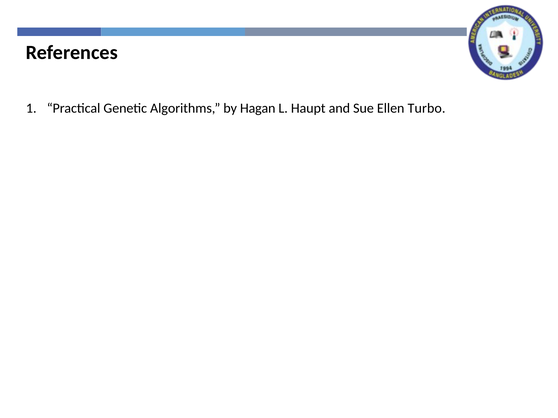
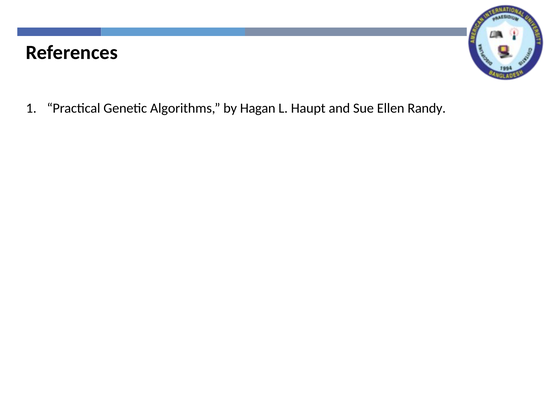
Turbo: Turbo -> Randy (427, 108)
